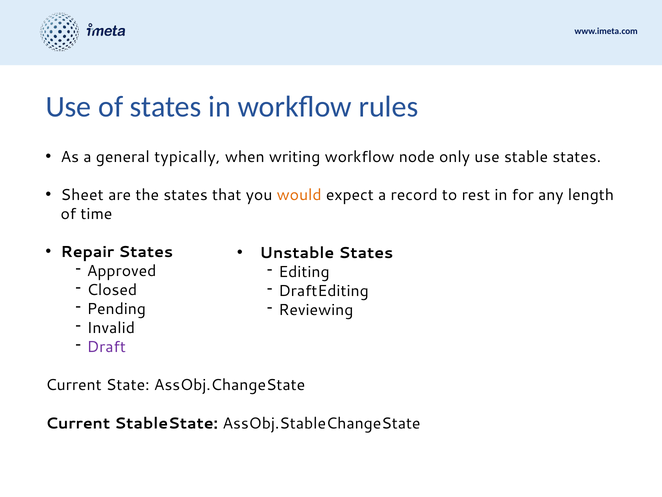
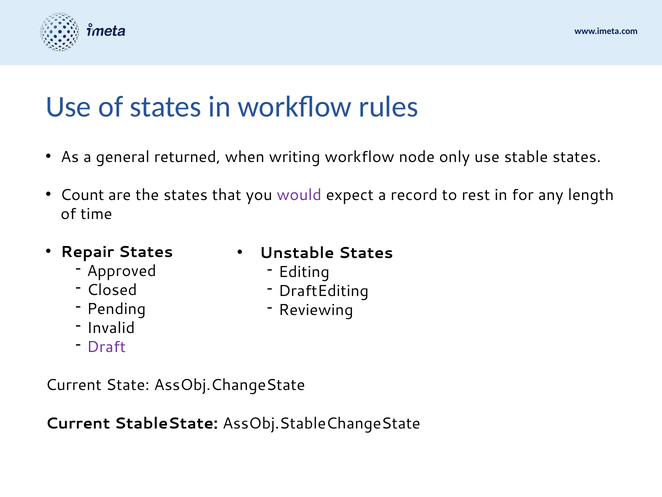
typically: typically -> returned (187, 157)
Sheet: Sheet -> Count (82, 195)
would colour: orange -> purple (299, 195)
